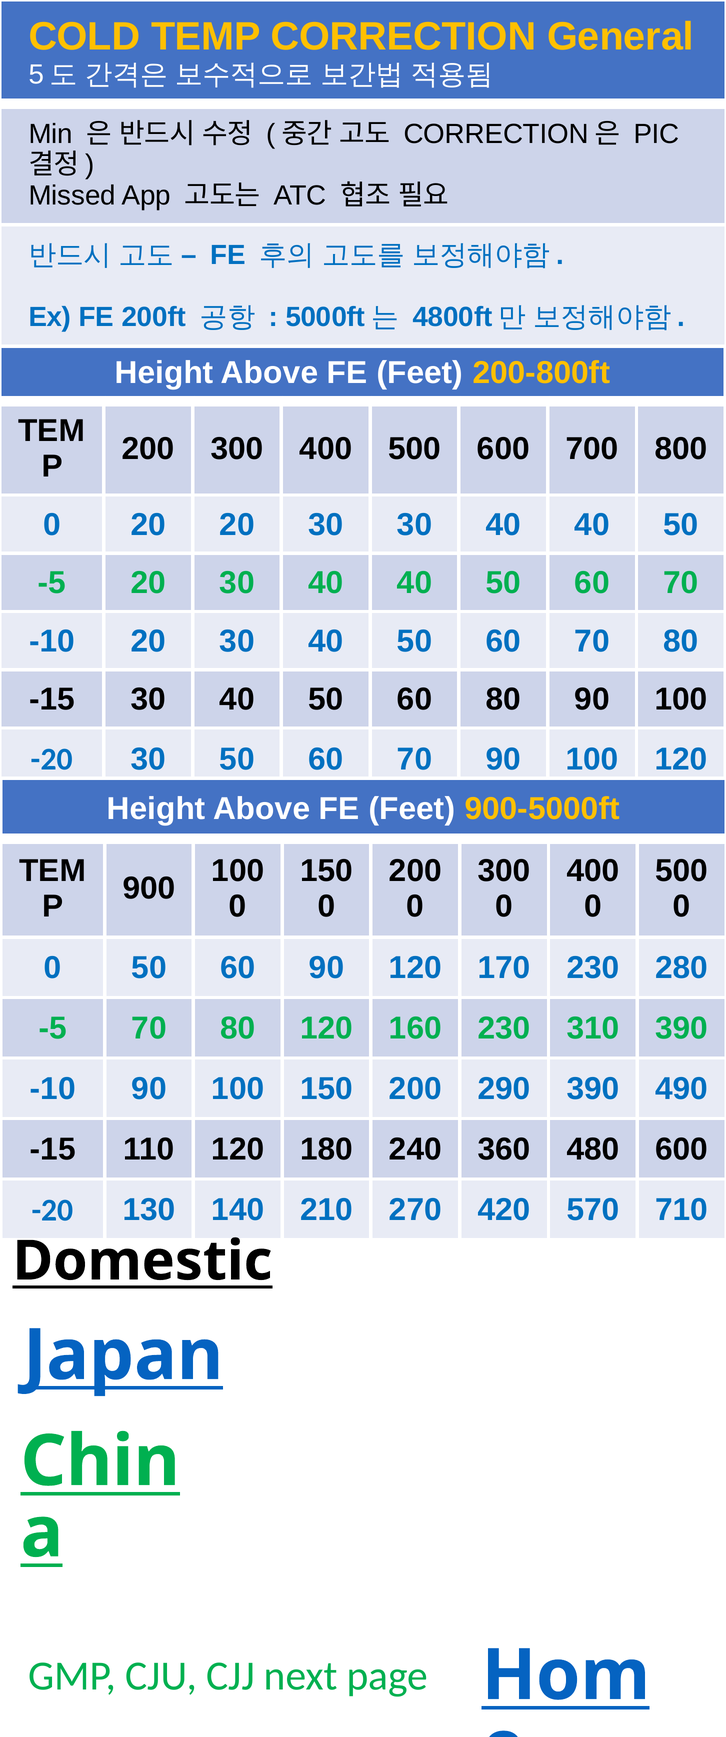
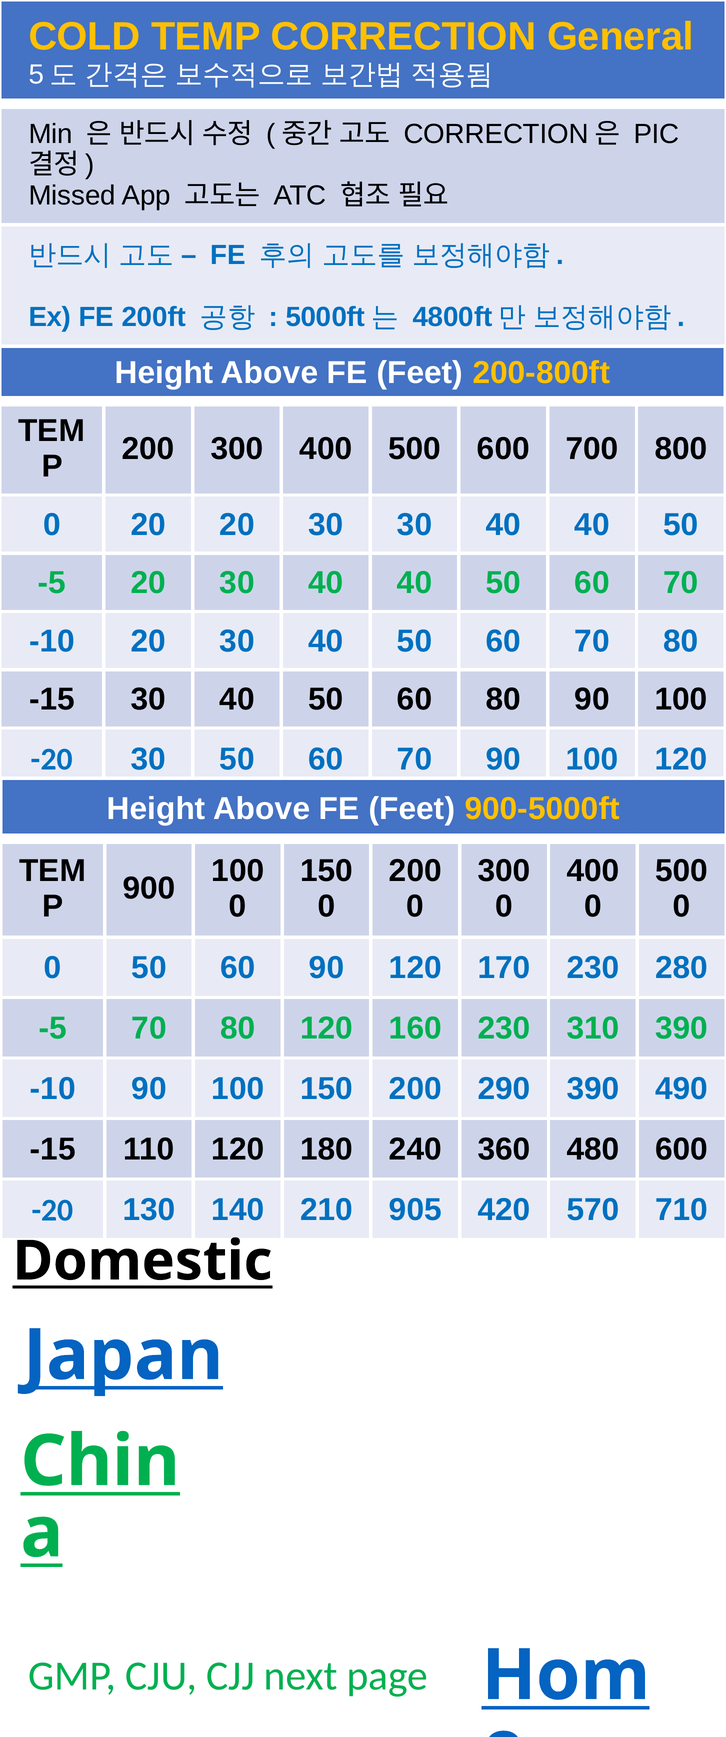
270: 270 -> 905 (415, 1210)
